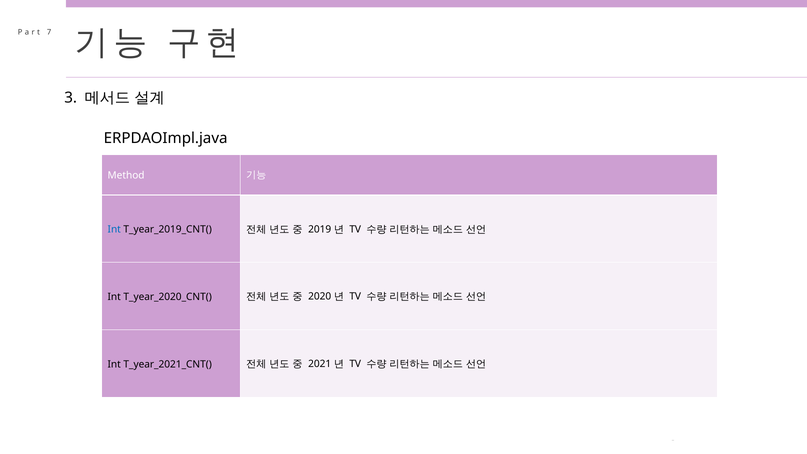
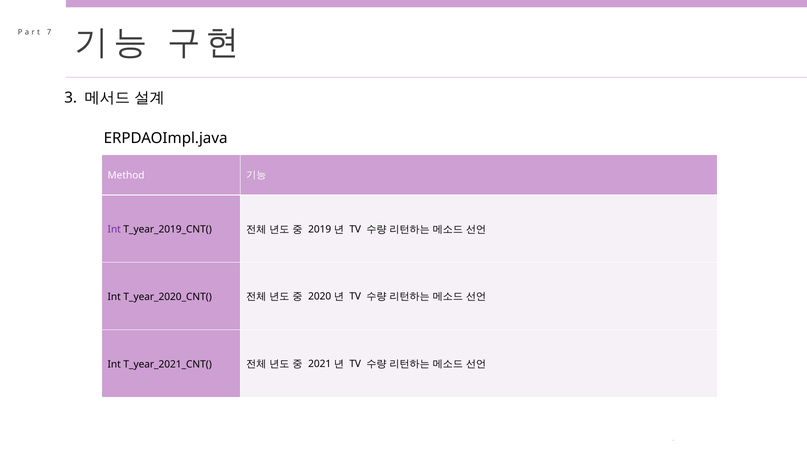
Int colour: blue -> purple (114, 229)
